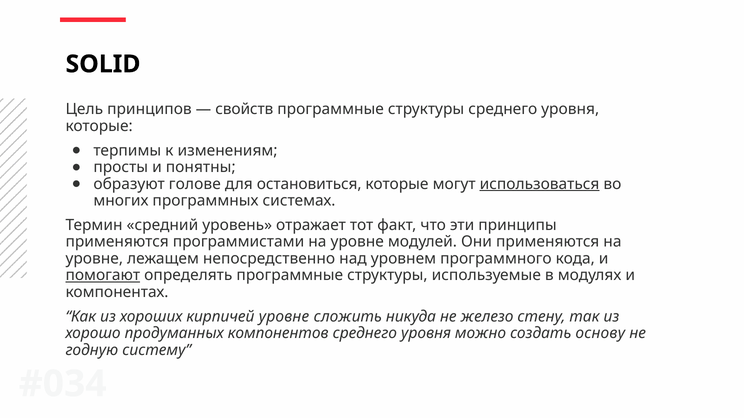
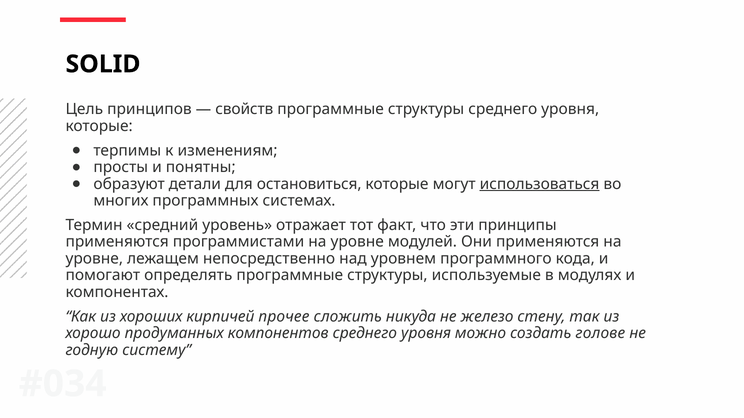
голове: голове -> детали (195, 184)
помогают underline: present -> none (103, 276)
кирпичей уровне: уровне -> прочее (284, 317)
основу: основу -> голове (600, 334)
